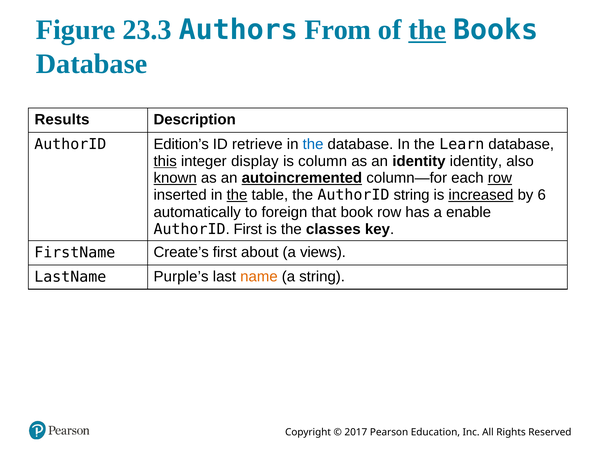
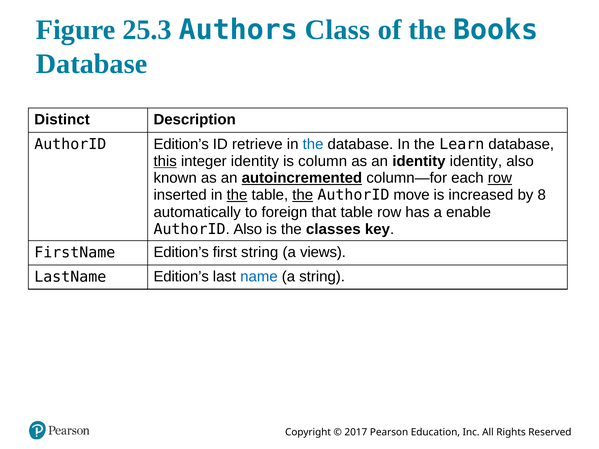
23.3: 23.3 -> 25.3 (147, 30)
From: From -> Class (338, 30)
the underline: present -> none (427, 30)
Results: Results -> Distinct (62, 120)
integer display: display -> identity (255, 161)
known underline: present -> none (175, 178)
the underline: none -> present (303, 195)
AuthorID string: string -> move (412, 195)
increased underline: present -> none (481, 195)
6: 6 -> 8 (542, 195)
that book: book -> table (357, 212)
AuthorID First: First -> Also (248, 229)
FirstName Create’s: Create’s -> Edition’s (181, 252)
first about: about -> string (260, 252)
LastName Purple’s: Purple’s -> Edition’s (181, 277)
name colour: orange -> blue (259, 277)
